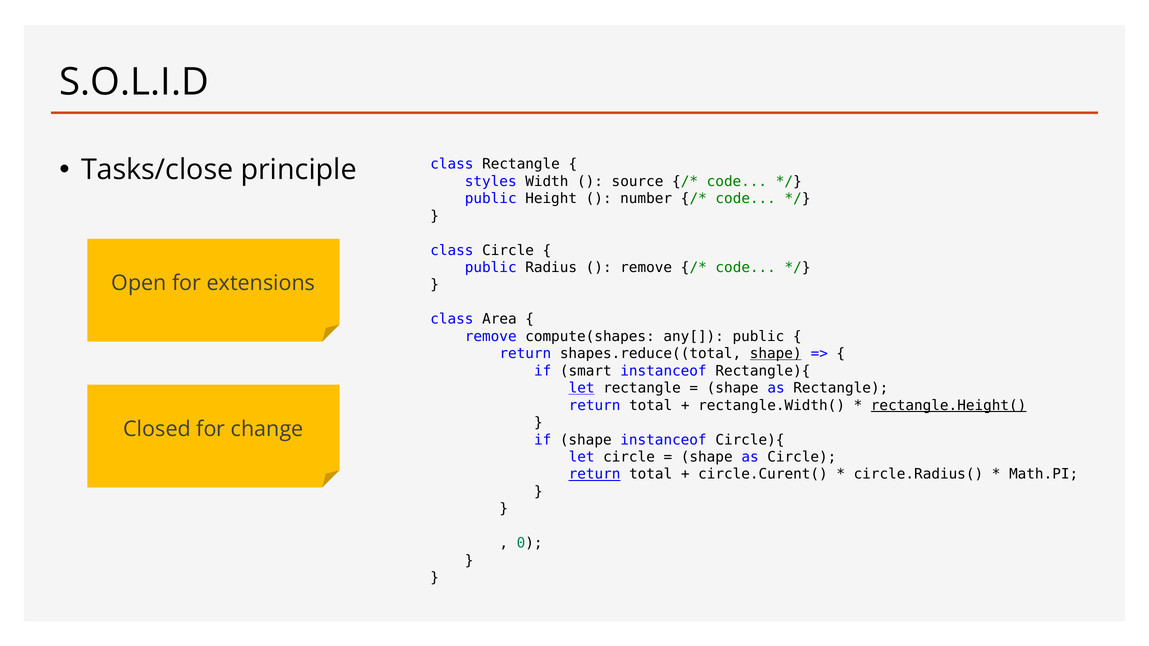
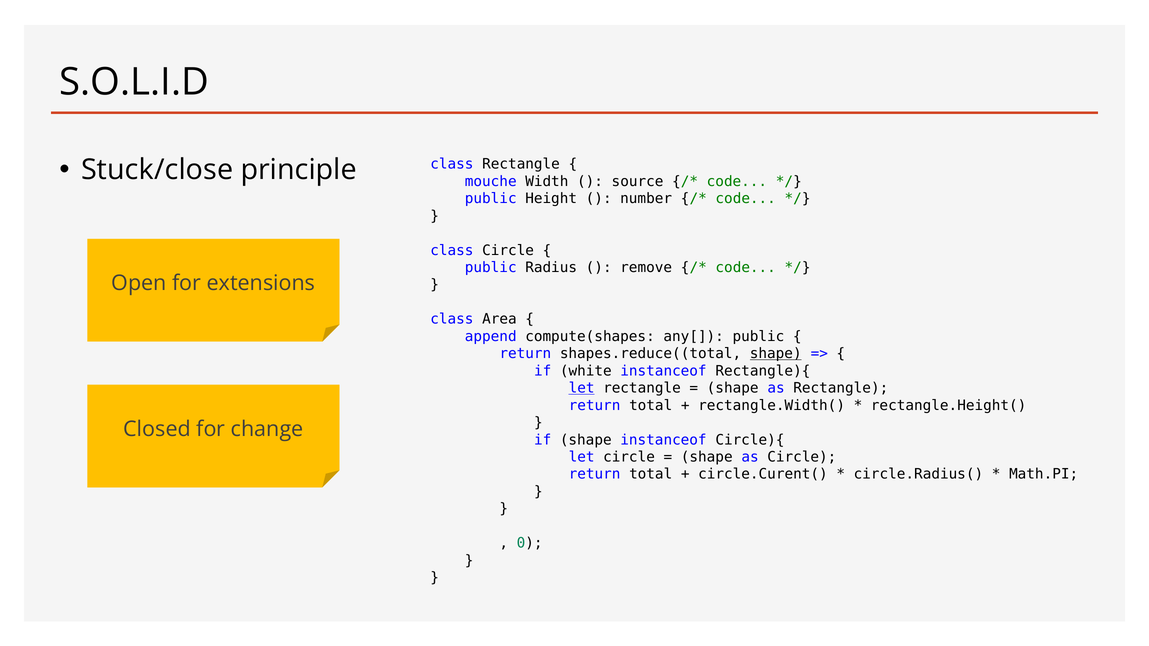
Tasks/close: Tasks/close -> Stuck/close (157, 170)
styles: styles -> mouche (491, 181)
remove: remove -> append (491, 337)
smart: smart -> white (586, 371)
rectangle.Height( underline: present -> none (949, 406)
return underline: present -> none (595, 474)
